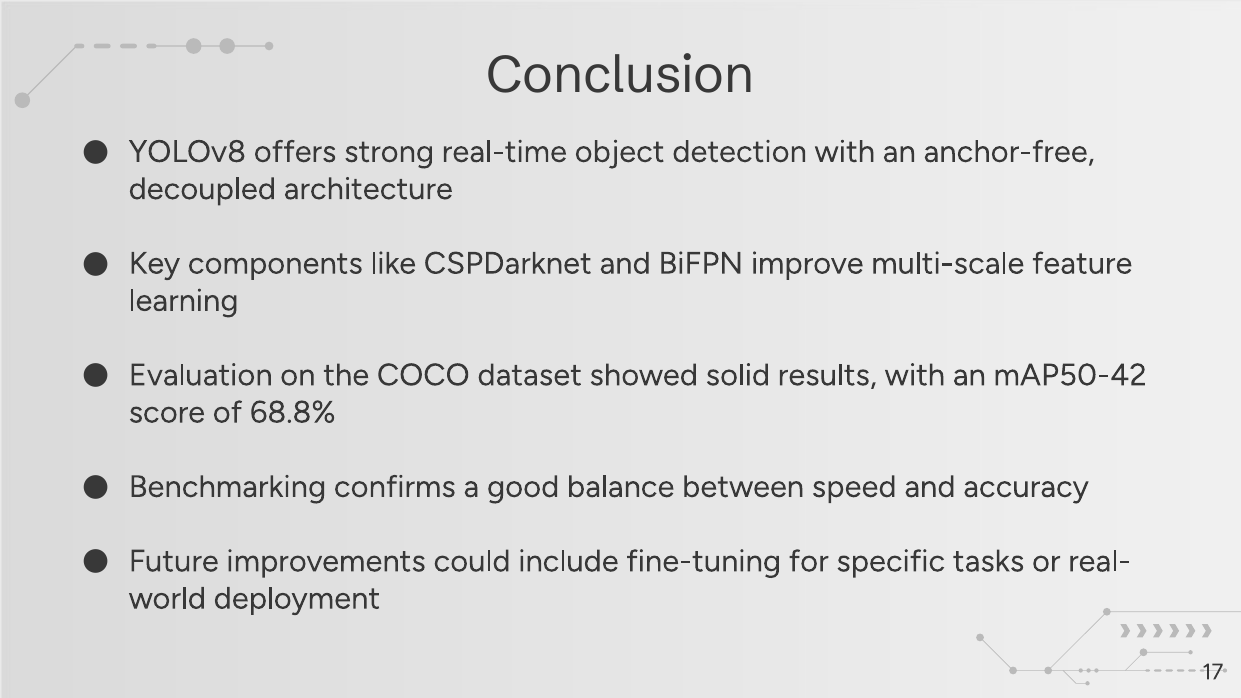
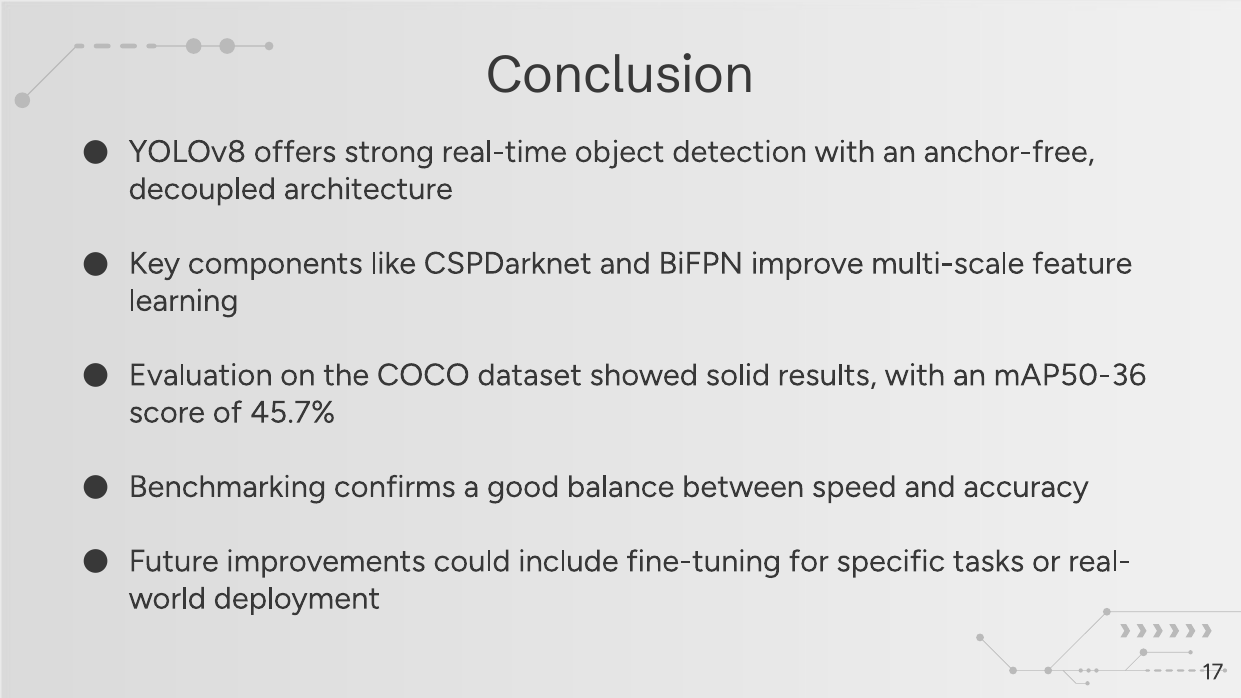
mAP50-42: mAP50-42 -> mAP50-36 (1070, 375)
68.8%: 68.8% -> 45.7% (293, 412)
